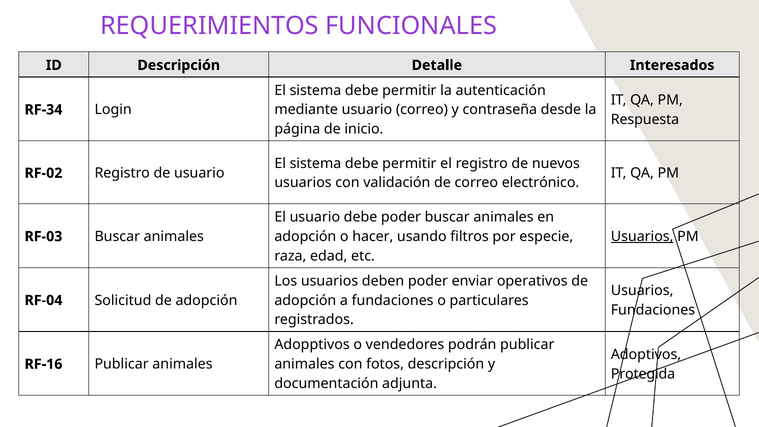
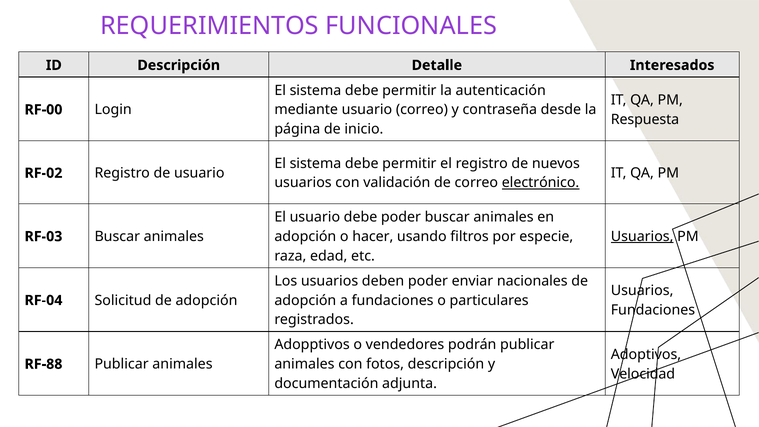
RF-34: RF-34 -> RF-00 (43, 110)
electrónico underline: none -> present (541, 183)
operativos: operativos -> nacionales (532, 281)
RF-16: RF-16 -> RF-88 (43, 364)
Protegida: Protegida -> Velocidad (643, 374)
